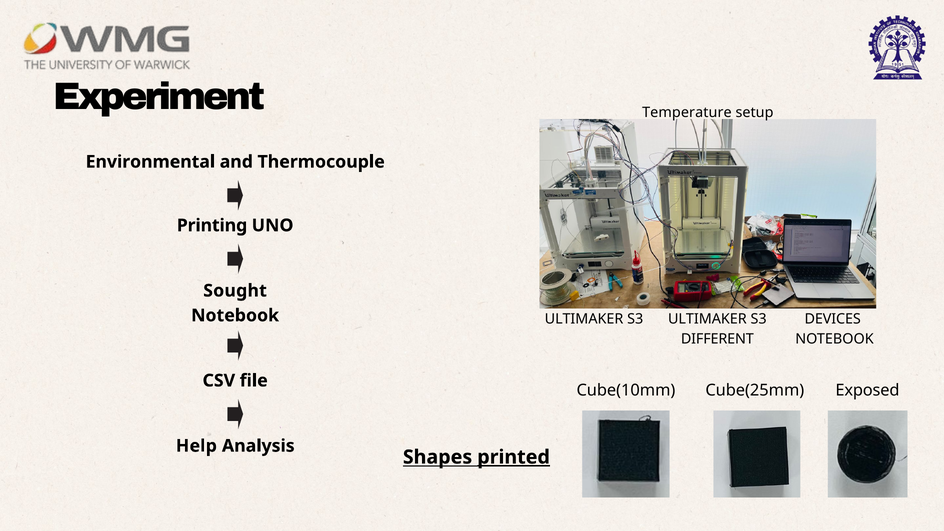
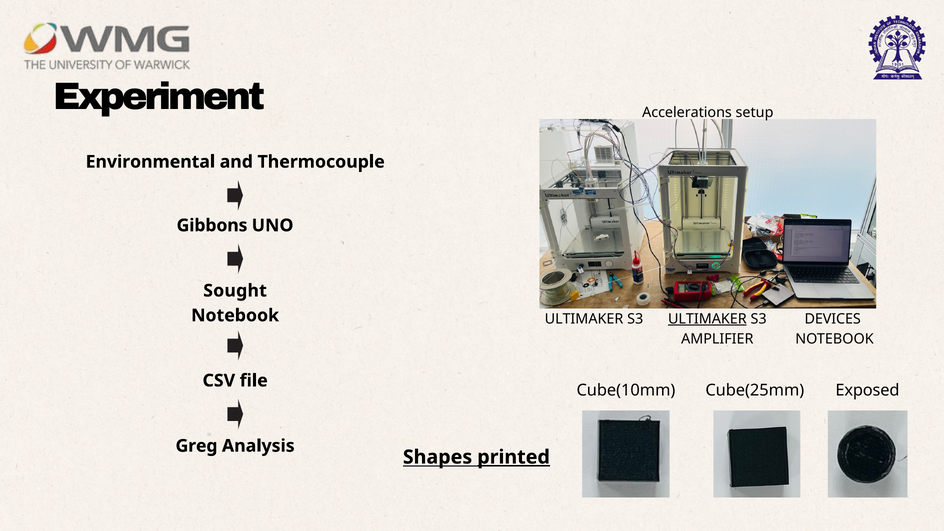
Temperature: Temperature -> Accelerations (687, 112)
Printing: Printing -> Gibbons (212, 225)
ULTIMAKER underline: none -> present (707, 319)
DIFFERENT: DIFFERENT -> AMPLIFIER (717, 339)
Help: Help -> Greg (197, 446)
